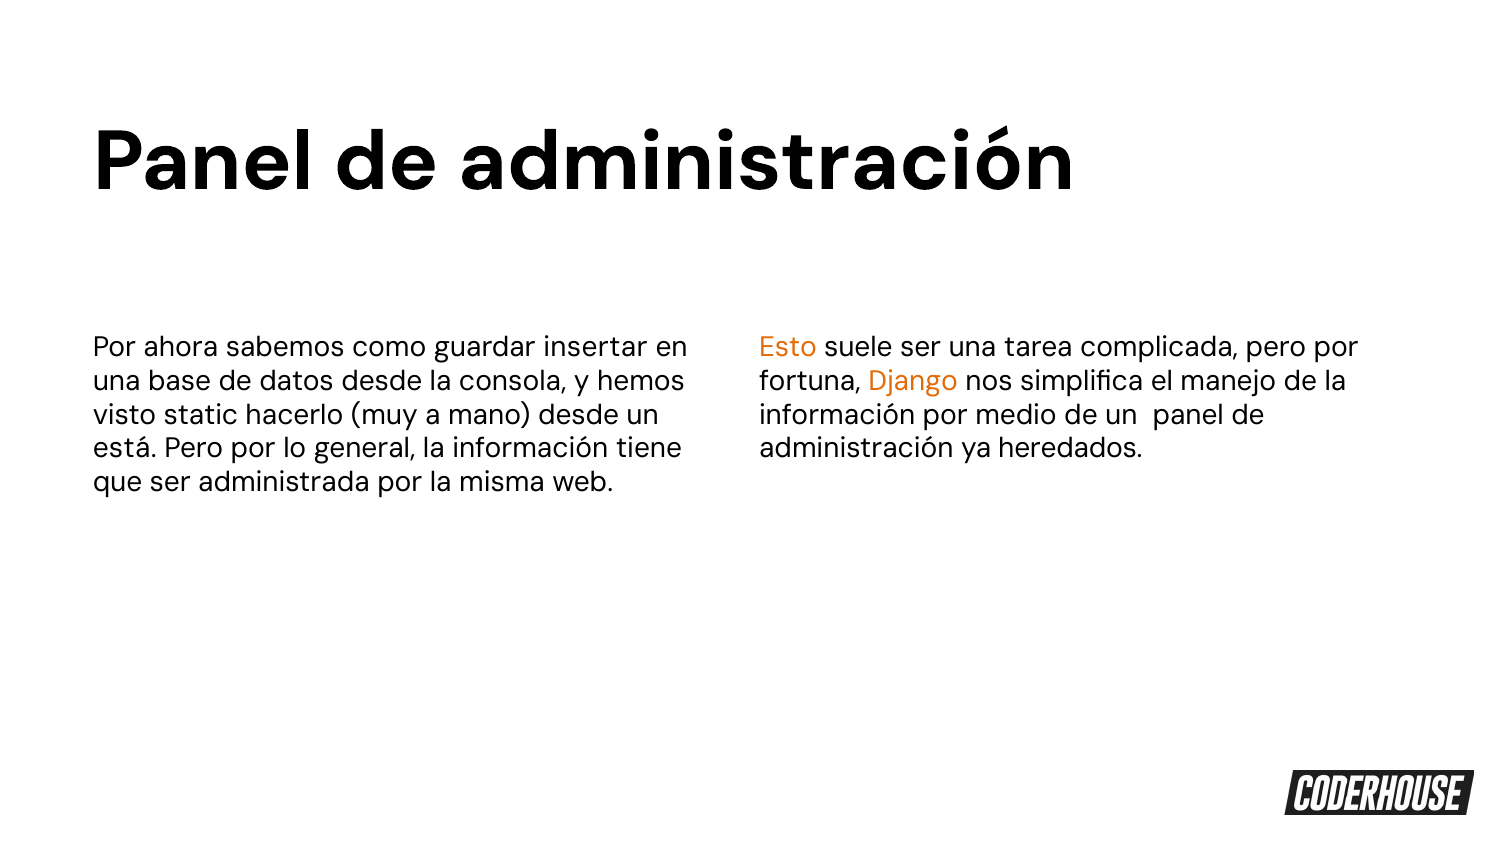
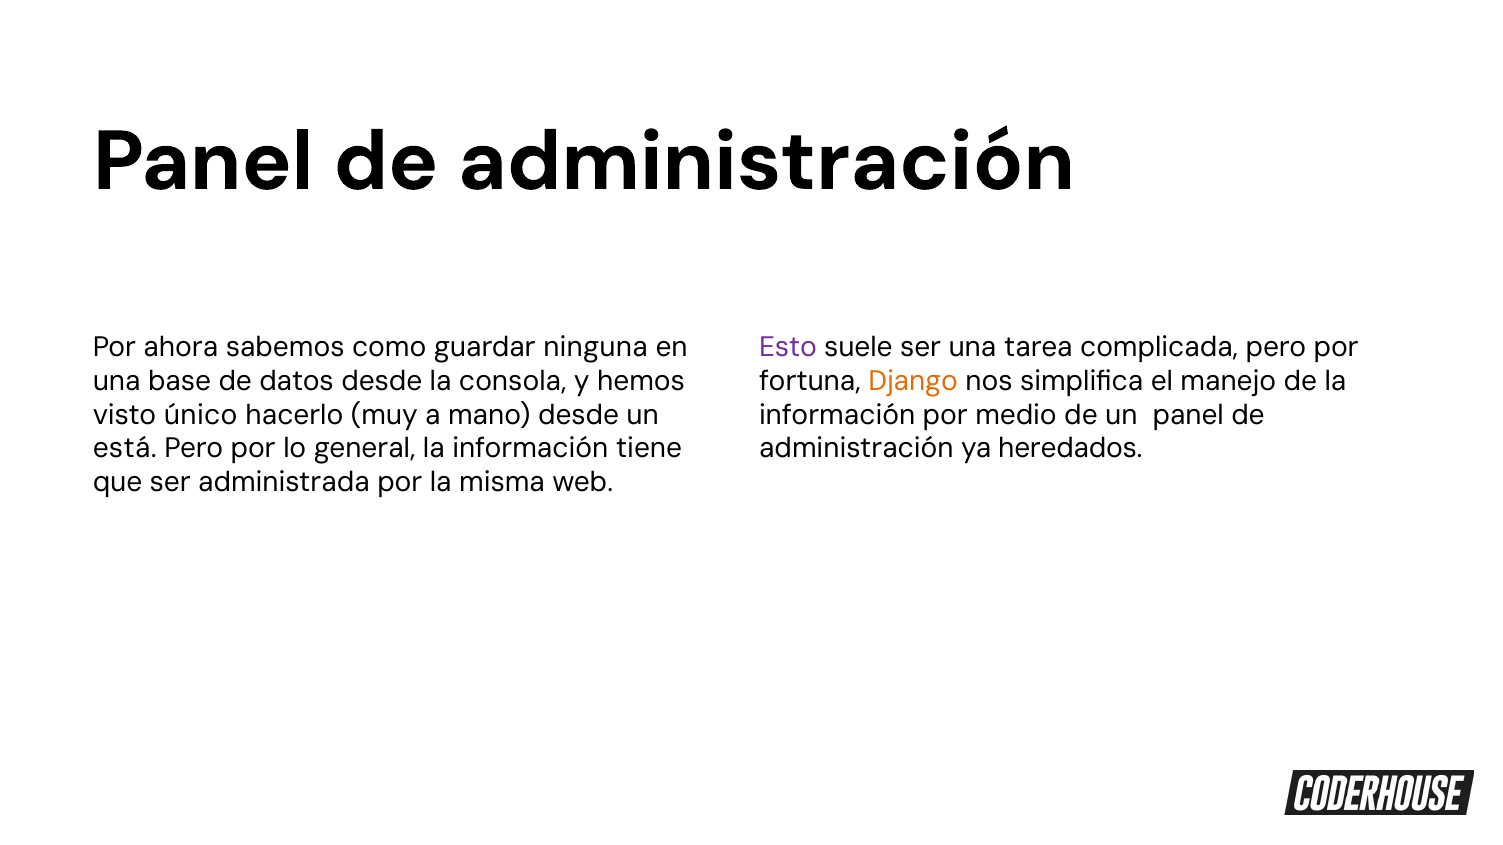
insertar: insertar -> ninguna (596, 348)
Esto colour: orange -> purple (788, 348)
static: static -> único (201, 415)
